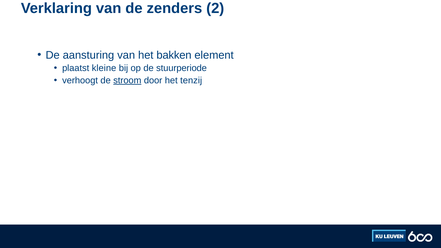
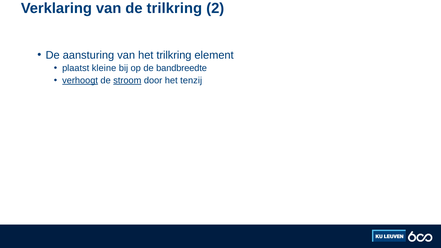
de zenders: zenders -> trilkring (174, 8)
het bakken: bakken -> trilkring (174, 55)
stuurperiode: stuurperiode -> bandbreedte (182, 68)
verhoogt underline: none -> present (80, 80)
